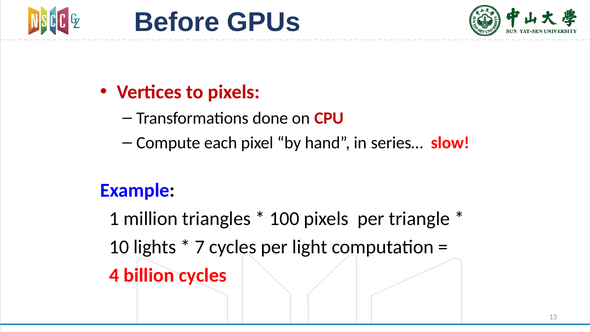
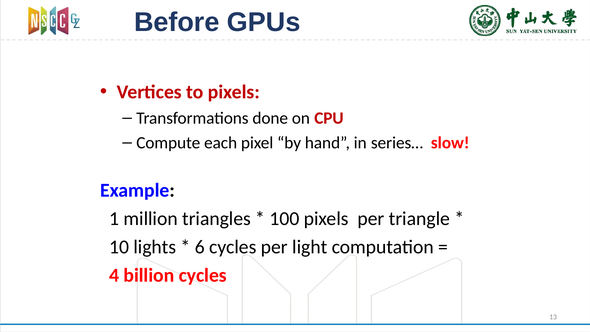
7: 7 -> 6 (200, 247)
